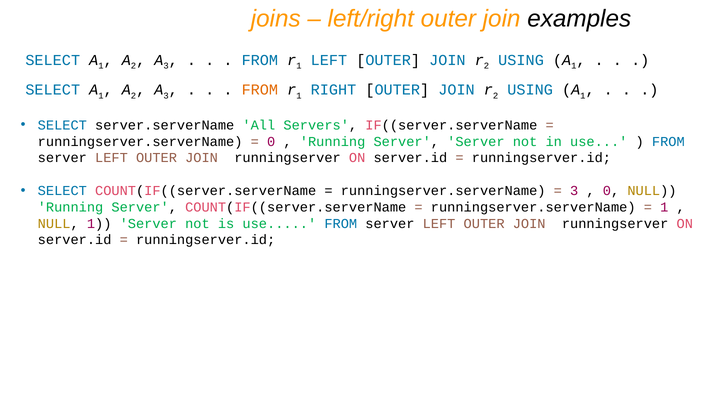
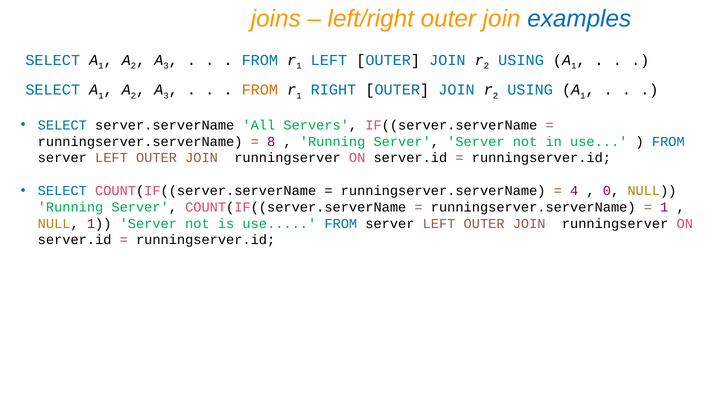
examples colour: black -> blue (579, 19)
0: 0 -> 8 (271, 141)
3: 3 -> 4 (574, 191)
